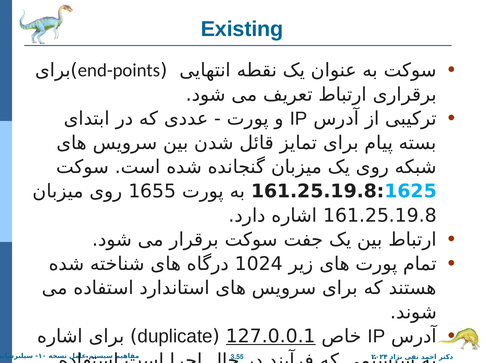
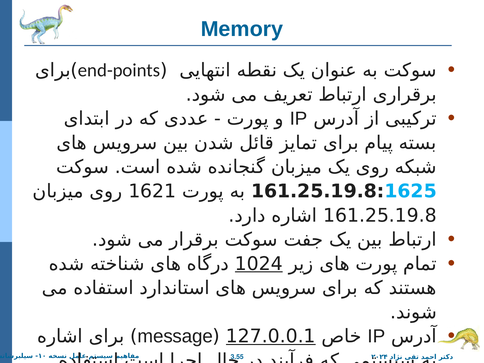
Existing: Existing -> Memory (242, 29)
1655: 1655 -> 1621 (152, 191)
1024 underline: none -> present (259, 264)
duplicate: duplicate -> message (175, 336)
